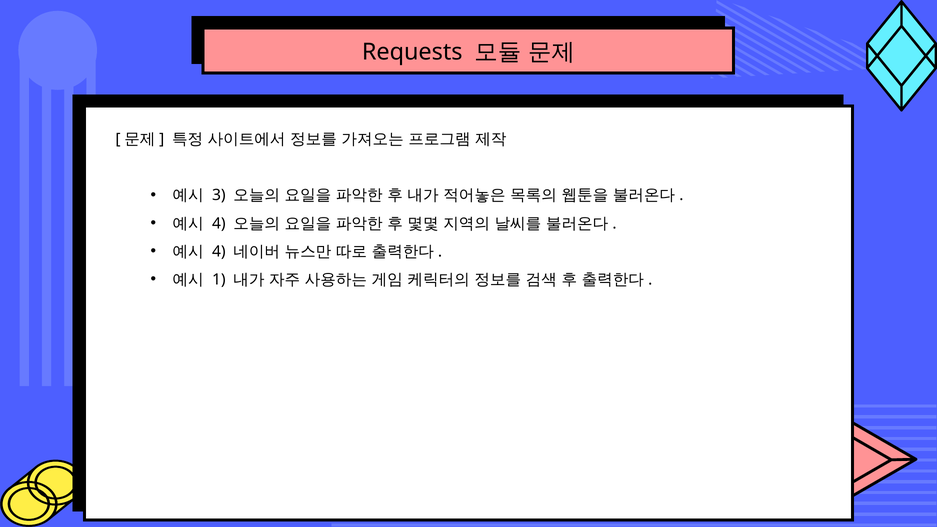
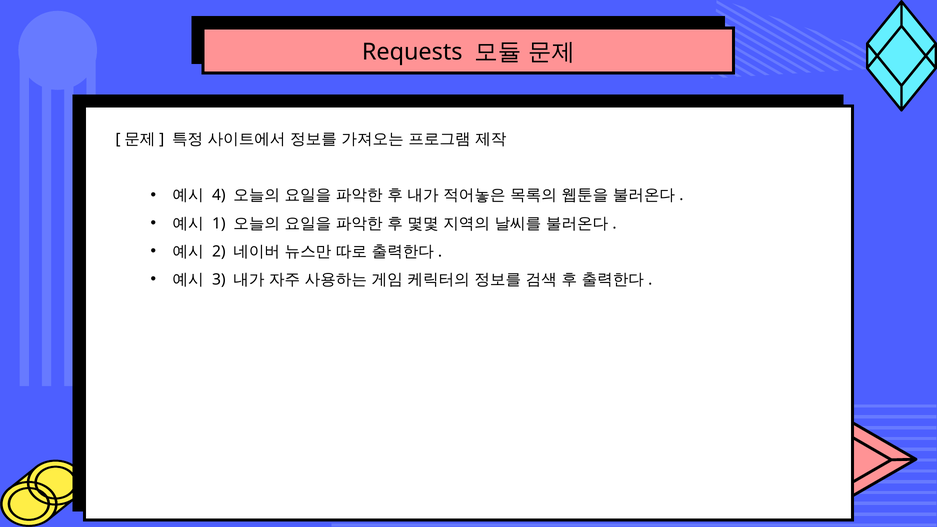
3: 3 -> 4 (219, 195)
4: 4 -> 1 (219, 223)
4: 4 -> 2 (219, 252)
1: 1 -> 3 (219, 280)
